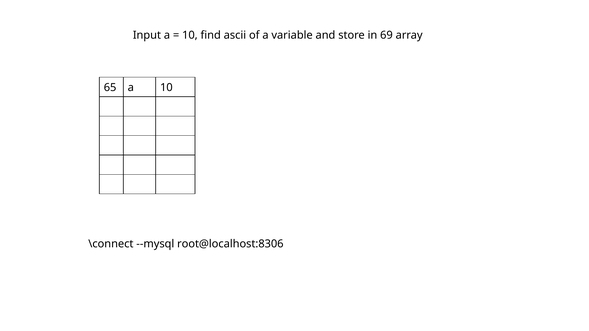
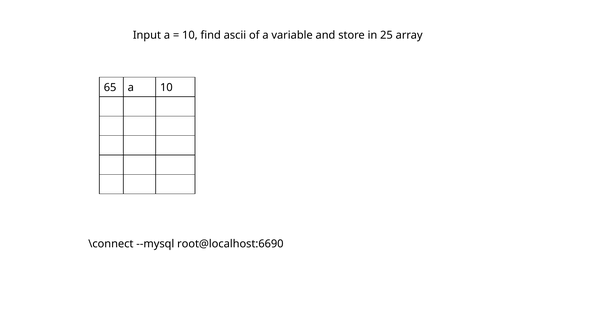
69: 69 -> 25 (386, 35)
root@localhost:8306: root@localhost:8306 -> root@localhost:6690 (230, 244)
